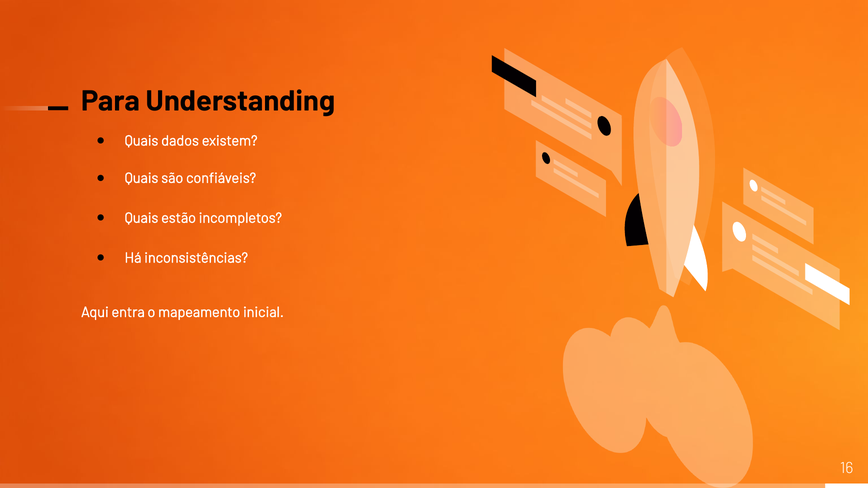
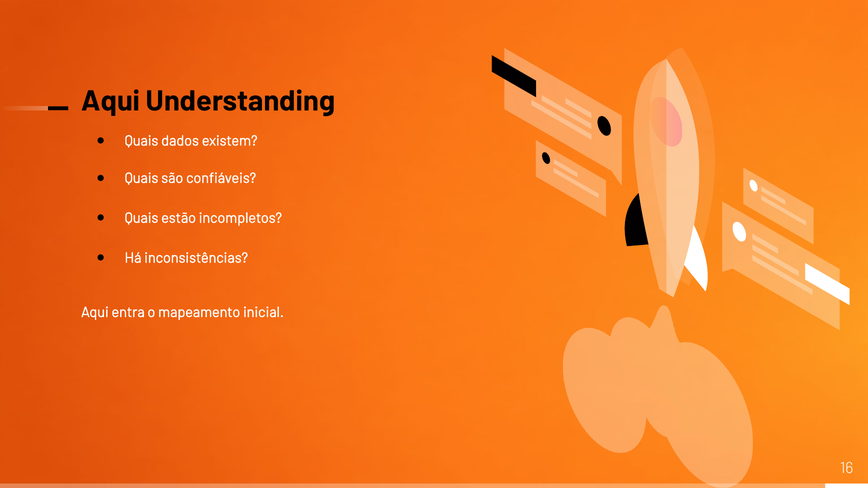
Para: Para -> Aqui (111, 101)
